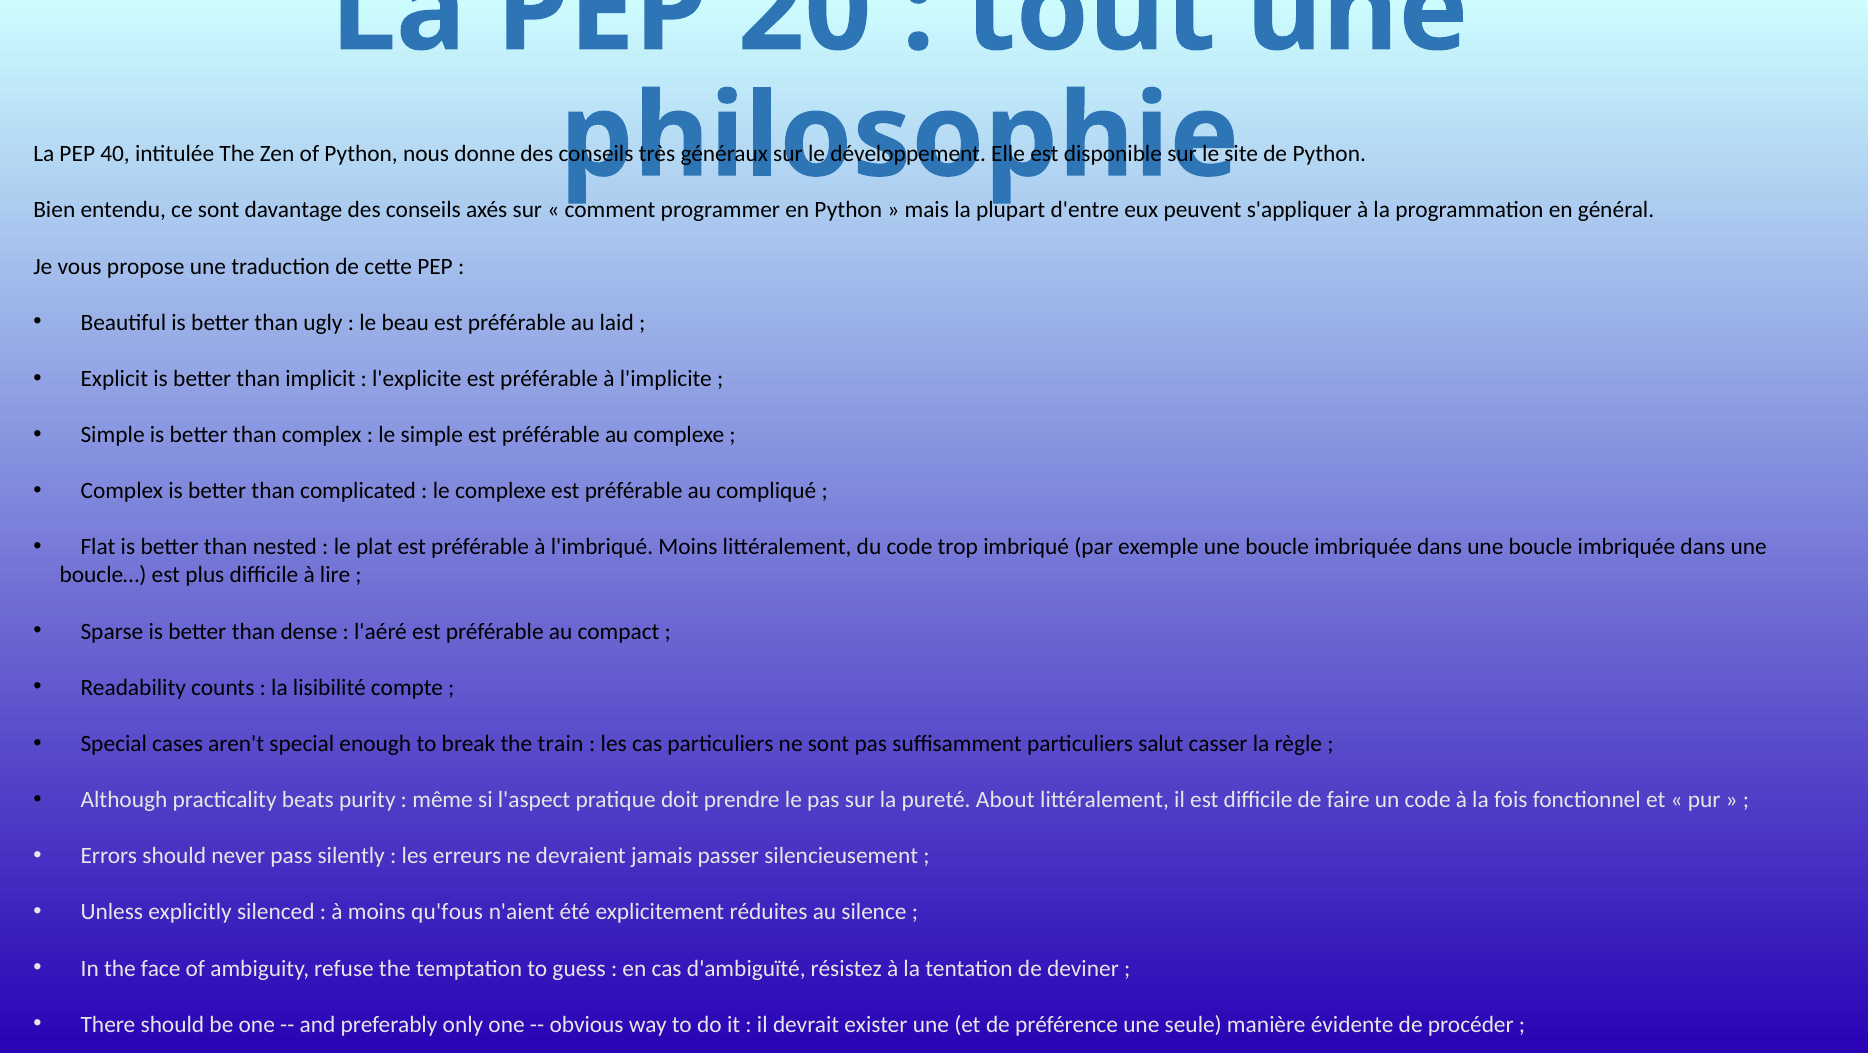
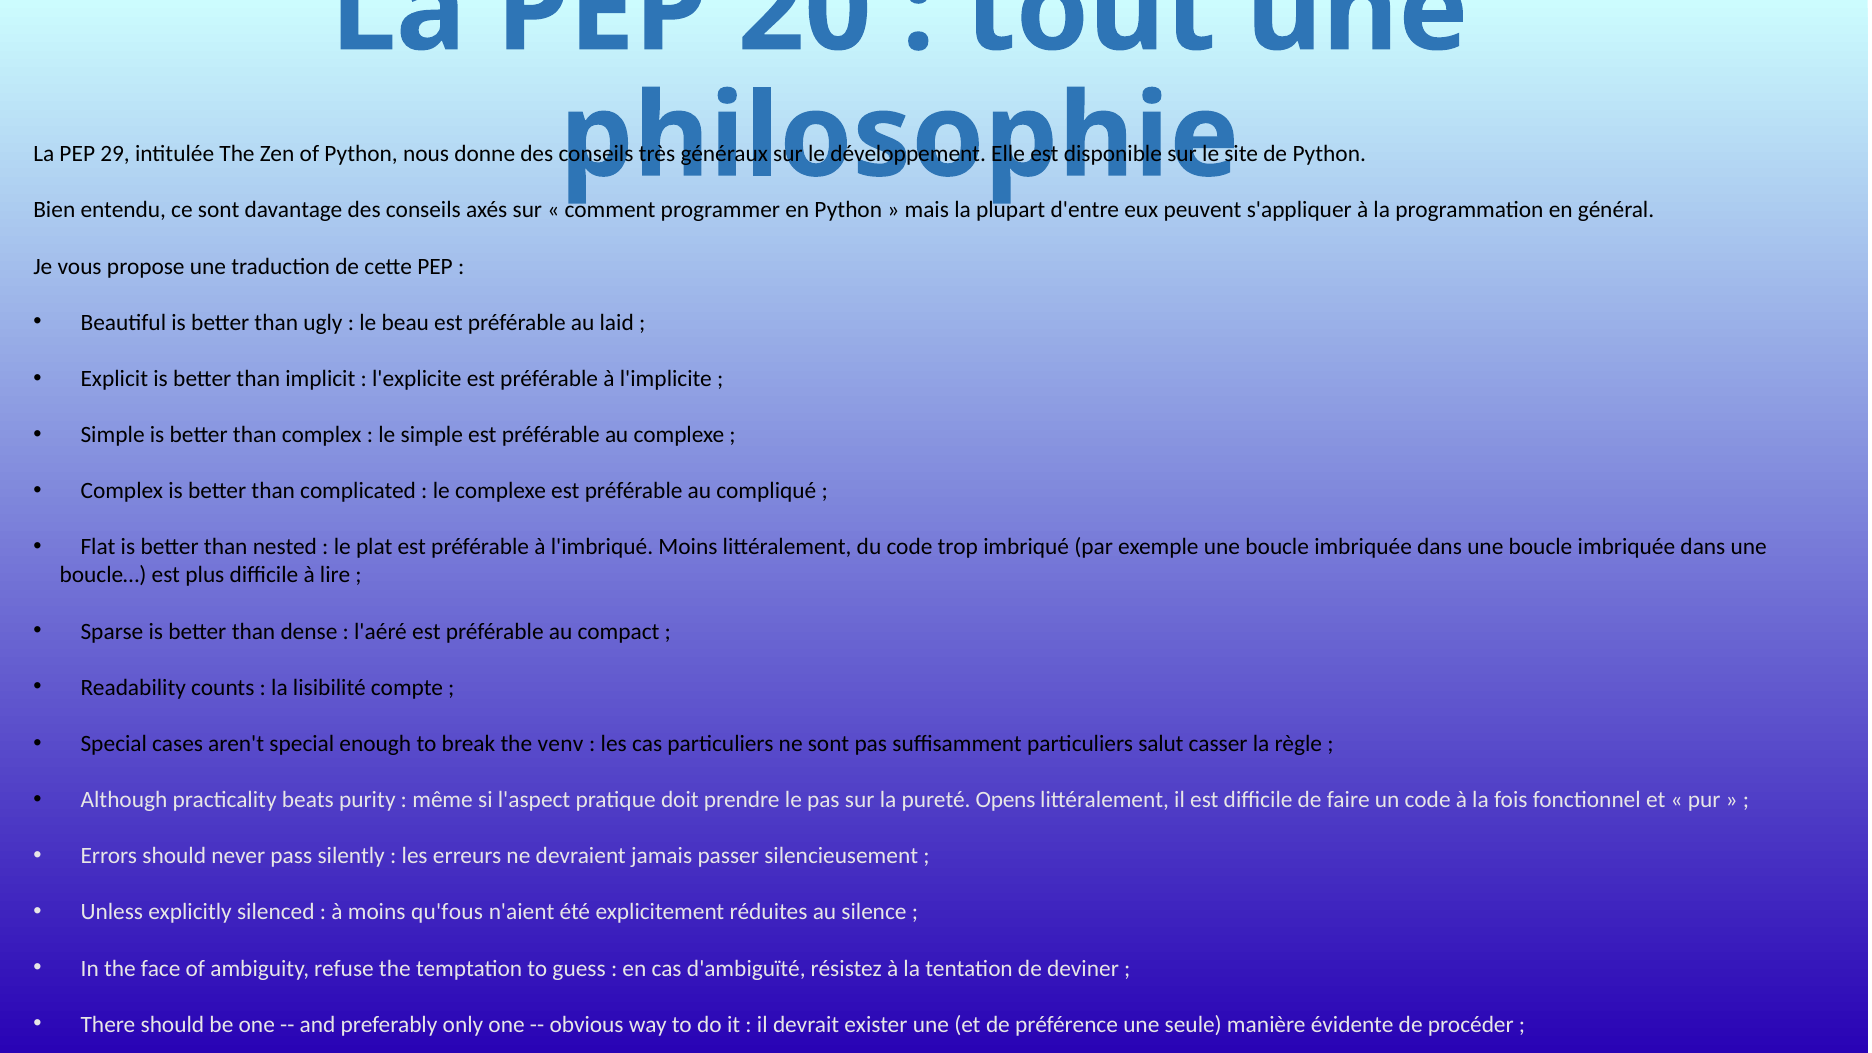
40: 40 -> 29 (115, 154)
train: train -> venv (561, 744)
About: About -> Opens (1005, 800)
